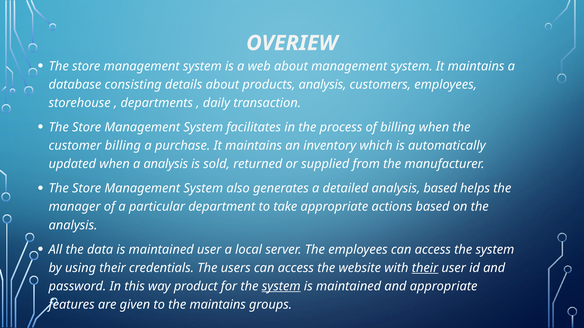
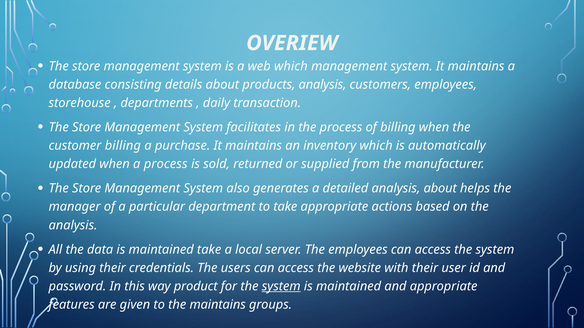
web about: about -> which (291, 66)
a analysis: analysis -> process (166, 164)
analysis based: based -> about (440, 189)
maintained user: user -> take (209, 250)
their underline: present -> none (425, 268)
